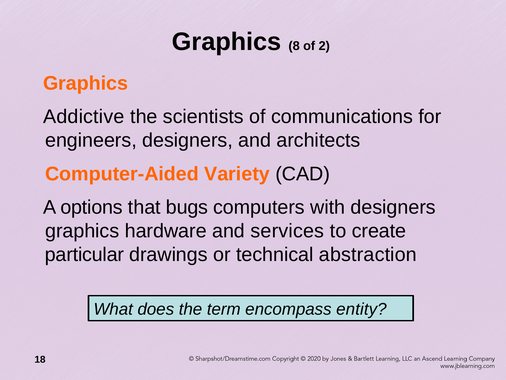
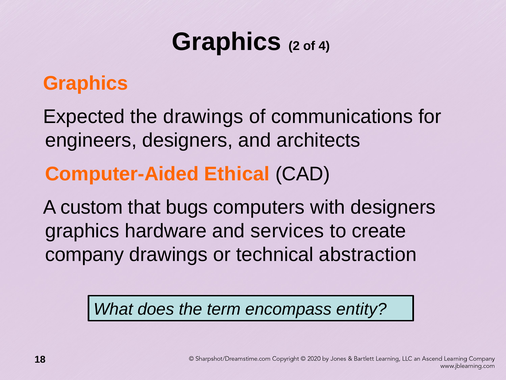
8: 8 -> 2 (294, 46)
2: 2 -> 4 (324, 46)
Addictive: Addictive -> Expected (84, 117)
the scientists: scientists -> drawings (203, 117)
Variety: Variety -> Ethical (237, 174)
options: options -> custom (92, 207)
particular: particular -> company (84, 254)
